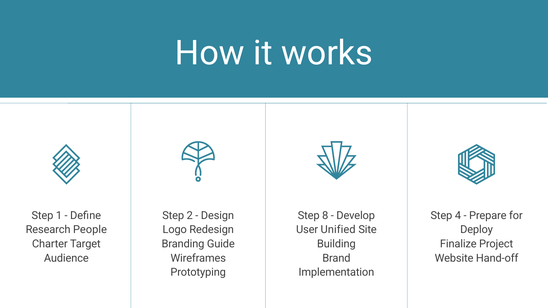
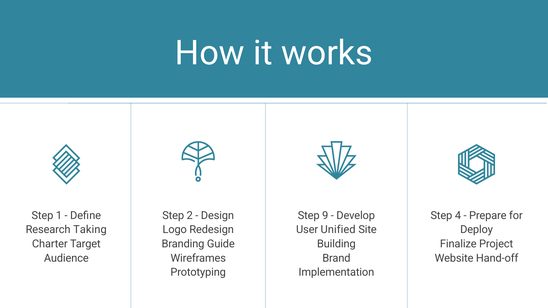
8: 8 -> 9 (325, 216)
People: People -> Taking (90, 230)
